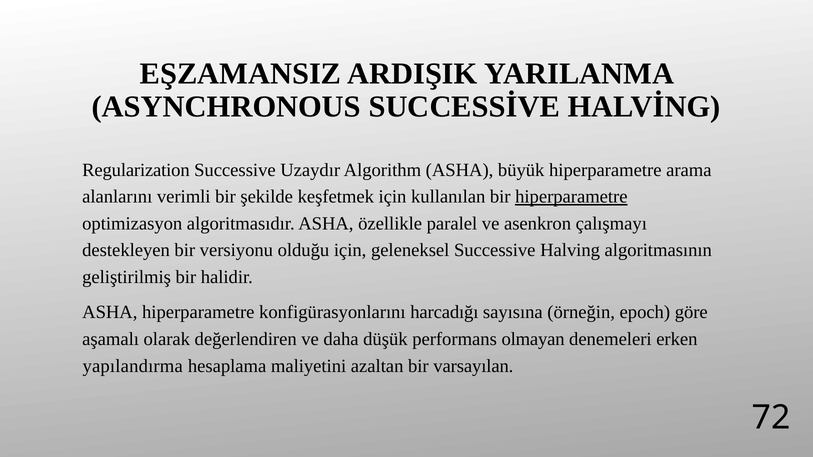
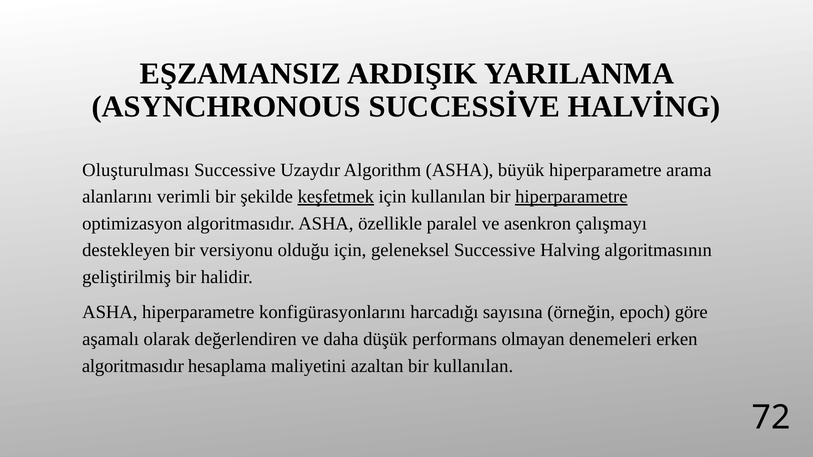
Regularization: Regularization -> Oluşturulması (136, 170)
keşfetmek underline: none -> present (336, 197)
yapılandırma: yapılandırma -> algoritmasıdır (133, 366)
bir varsayılan: varsayılan -> kullanılan (473, 366)
